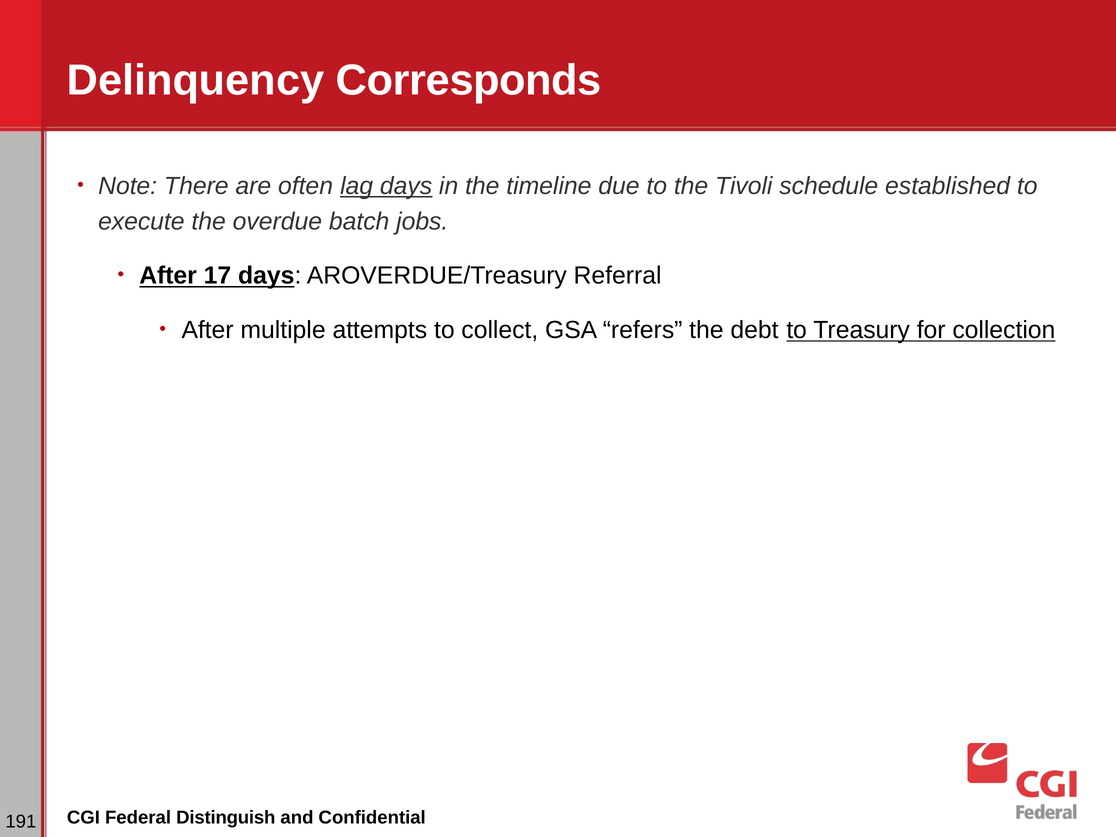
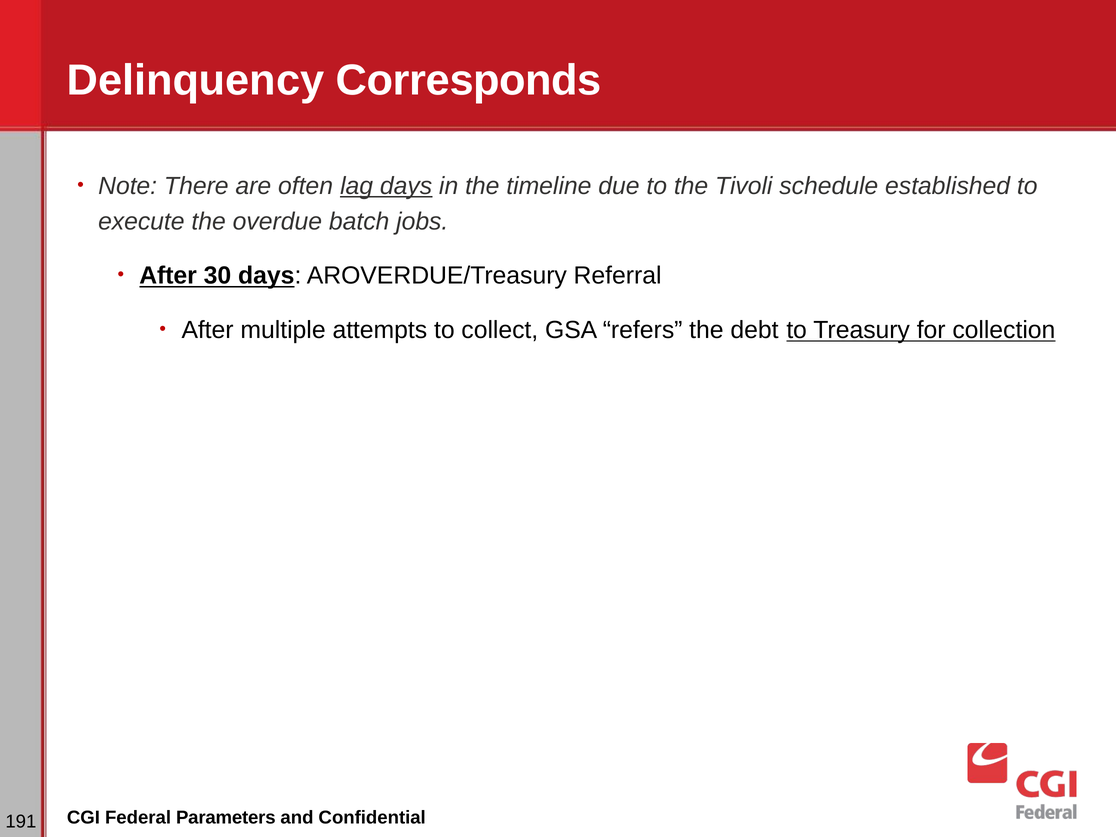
17: 17 -> 30 (218, 276)
Distinguish: Distinguish -> Parameters (226, 818)
